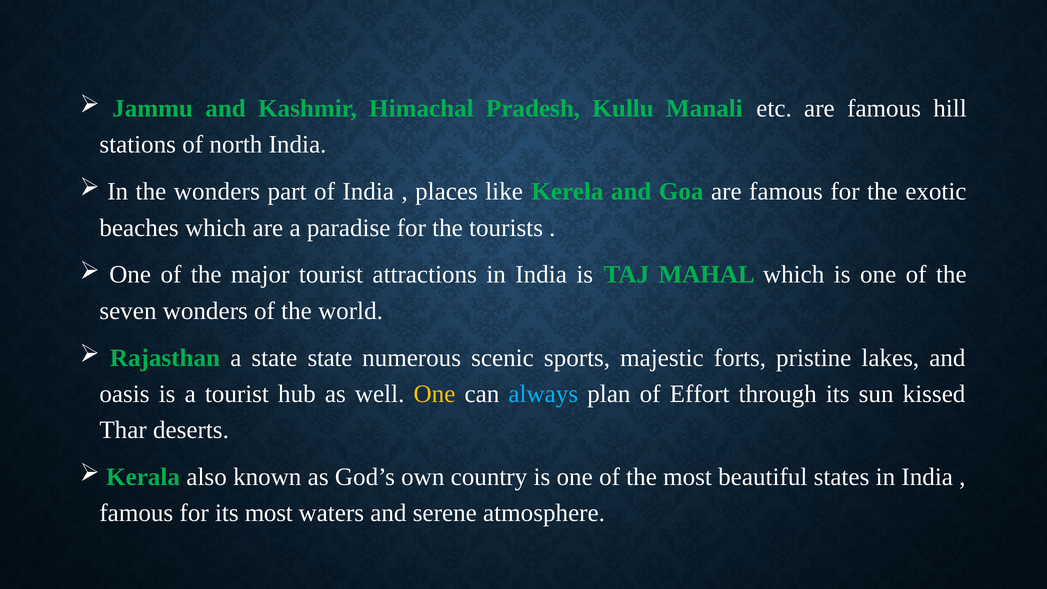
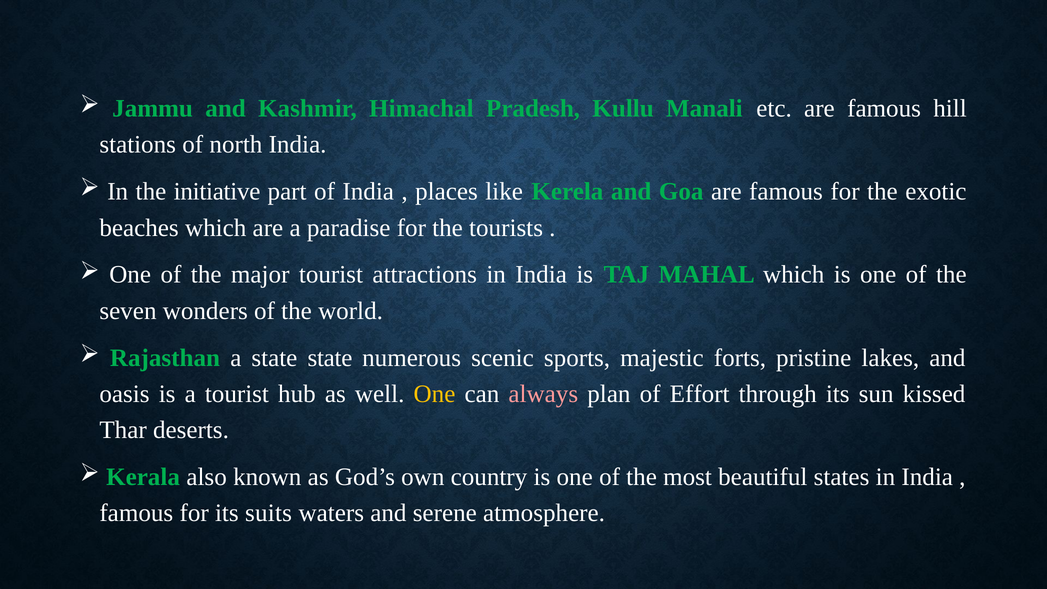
the wonders: wonders -> initiative (217, 192)
always colour: light blue -> pink (543, 394)
its most: most -> suits (268, 513)
